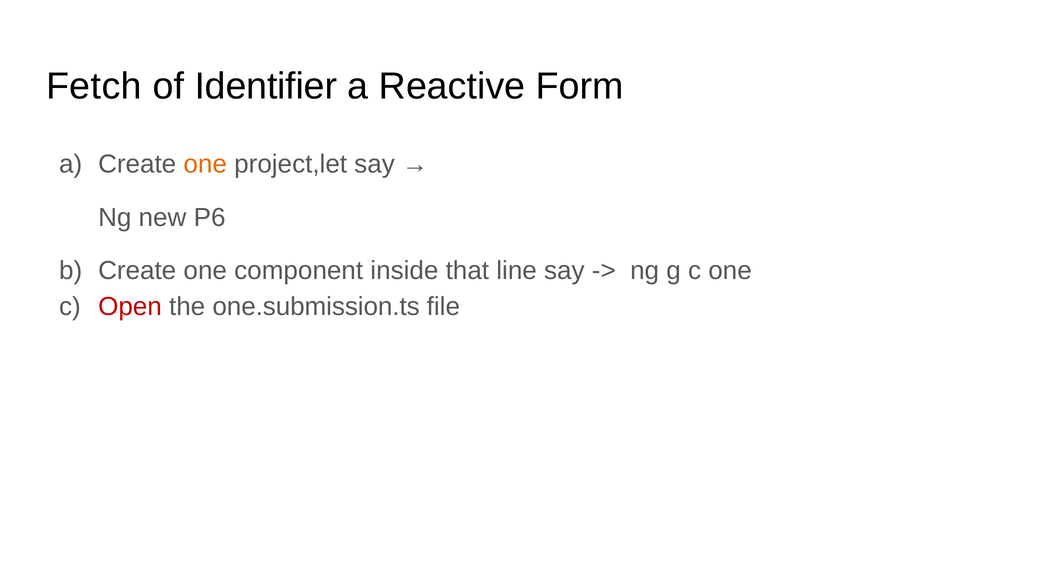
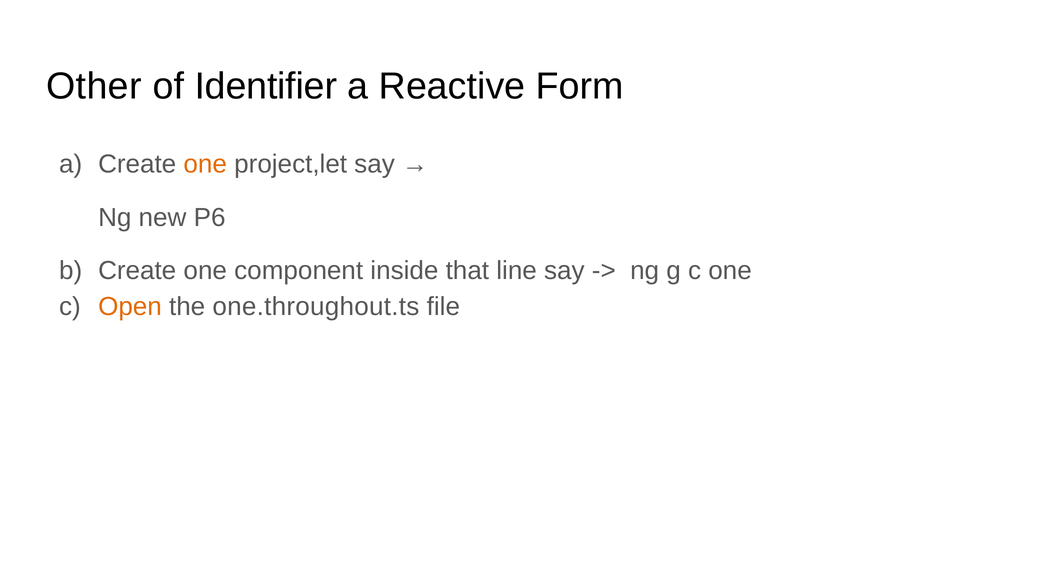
Fetch: Fetch -> Other (94, 86)
Open colour: red -> orange (130, 307)
one.submission.ts: one.submission.ts -> one.throughout.ts (316, 307)
